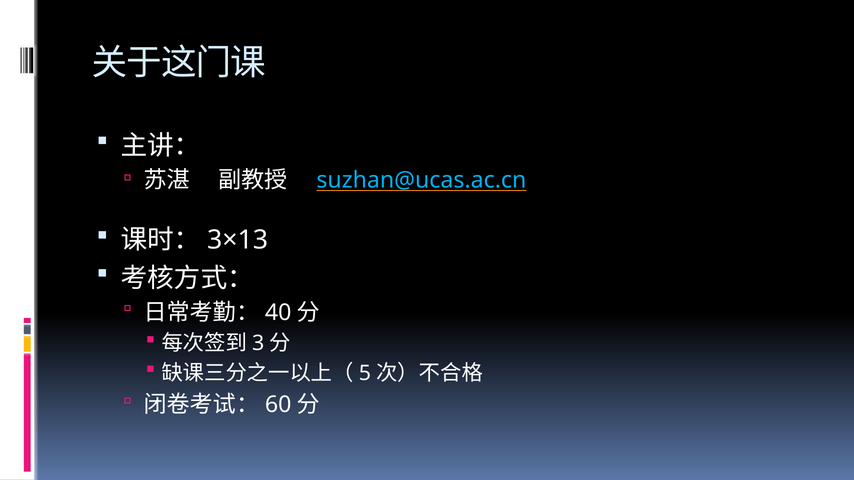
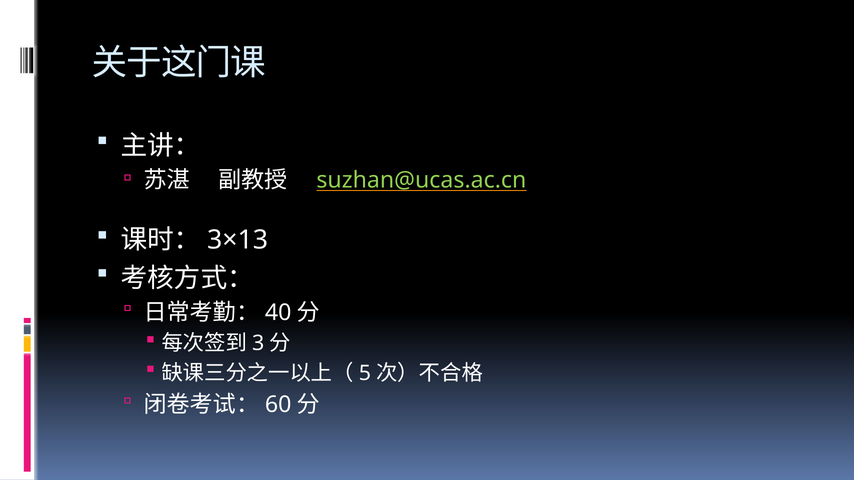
suzhan@ucas.ac.cn colour: light blue -> light green (421, 180)
